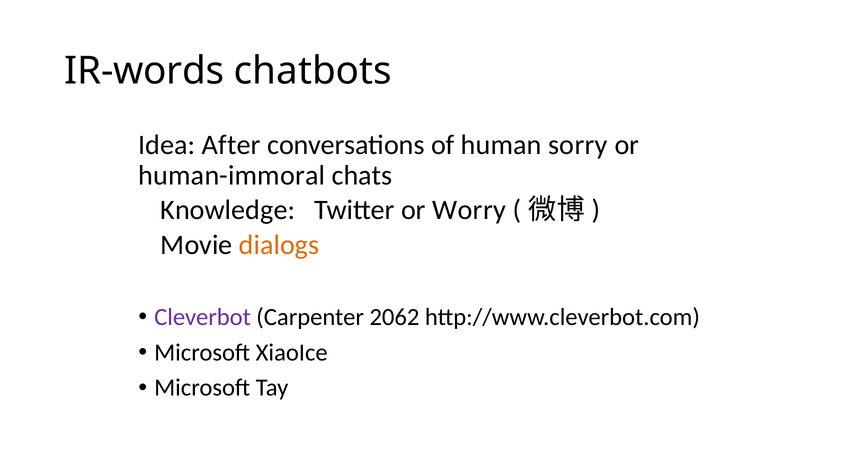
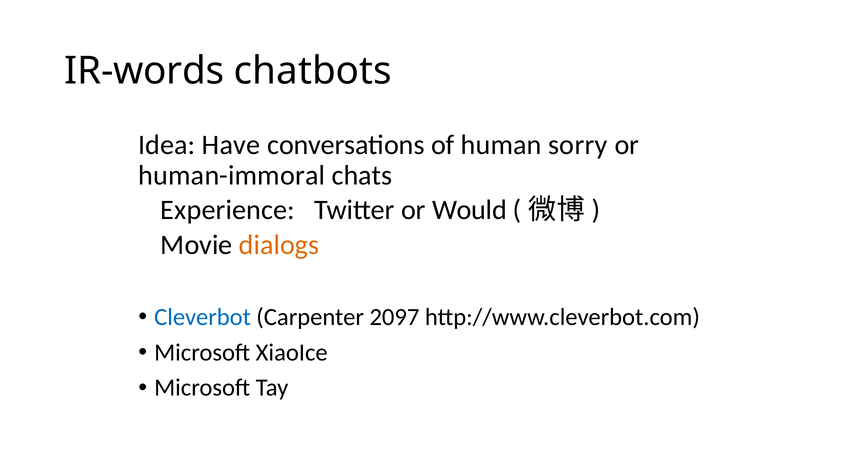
After: After -> Have (231, 145)
Knowledge: Knowledge -> Experience (228, 210)
Worry: Worry -> Would (469, 210)
Cleverbot colour: purple -> blue (203, 317)
2062: 2062 -> 2097 (394, 317)
